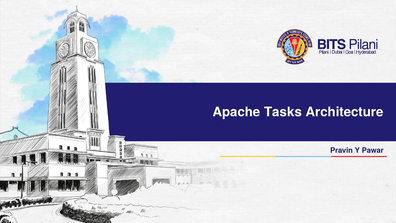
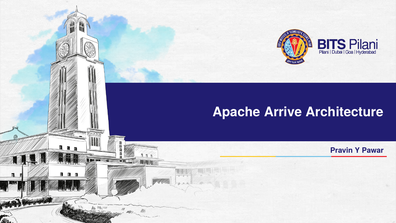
Tasks: Tasks -> Arrive (283, 112)
